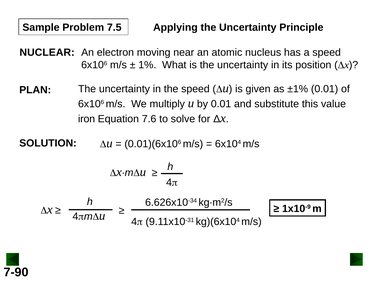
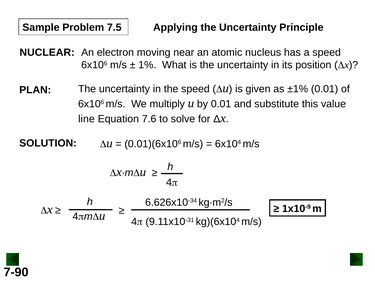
iron: iron -> line (86, 119)
